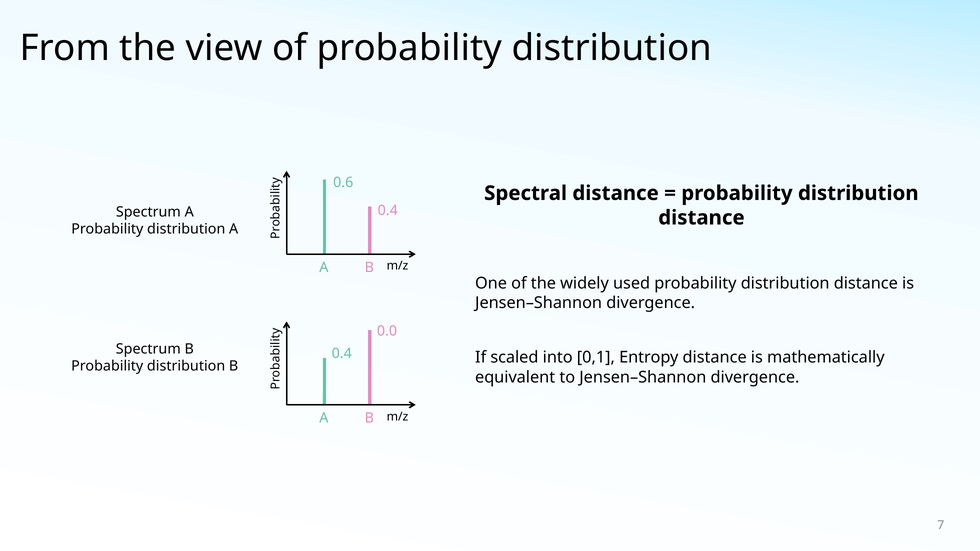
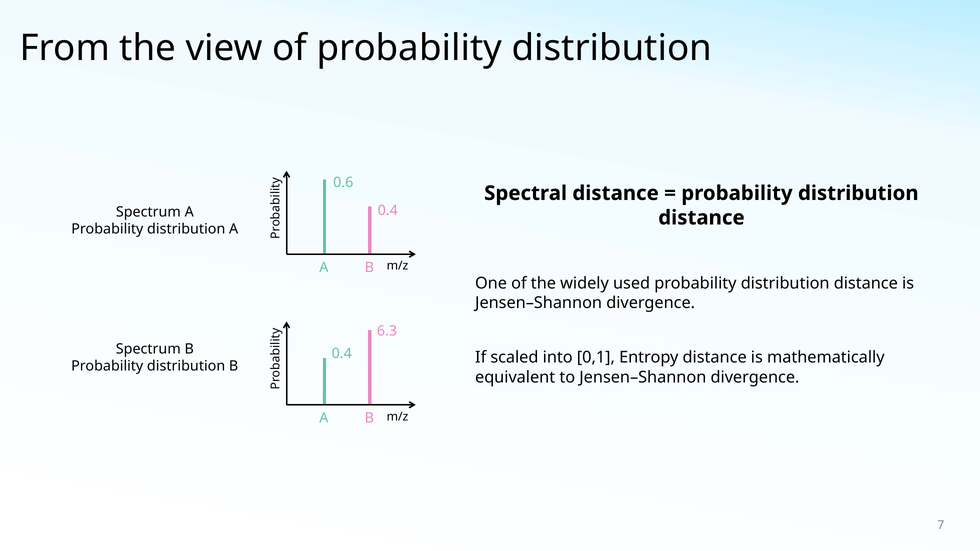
0.0: 0.0 -> 6.3 (387, 331)
